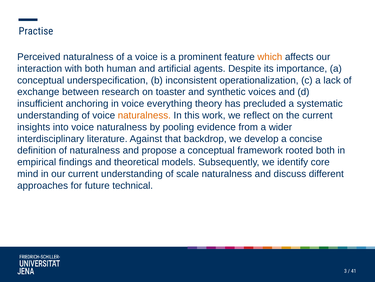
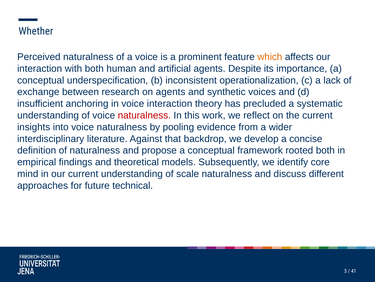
Practise: Practise -> Whether (36, 31)
on toaster: toaster -> agents (171, 92)
voice everything: everything -> interaction (170, 103)
naturalness colour: orange -> red (144, 115)
